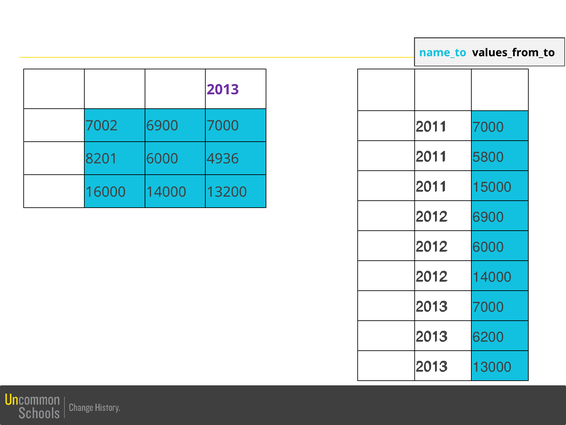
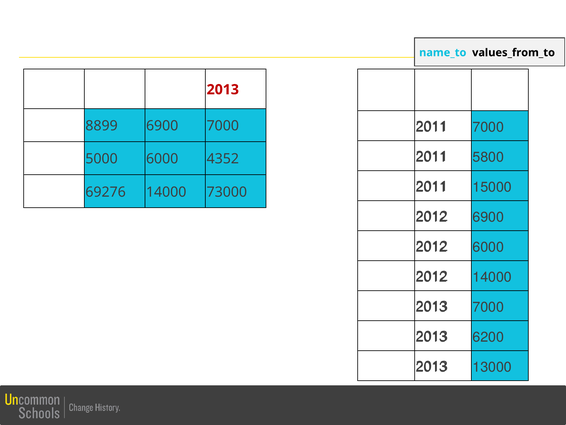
2013 colour: purple -> red (223, 90)
7002: 7002 -> 8899 (102, 126)
8201: 8201 -> 5000 (102, 159)
4936: 4936 -> 4352 (223, 159)
16000: 16000 -> 69276 (106, 192)
13200: 13200 -> 73000 (227, 192)
